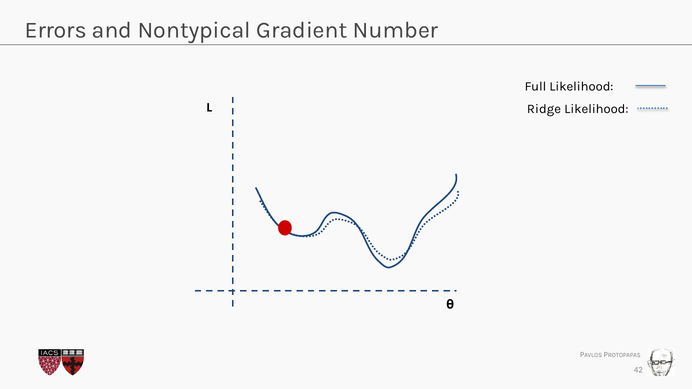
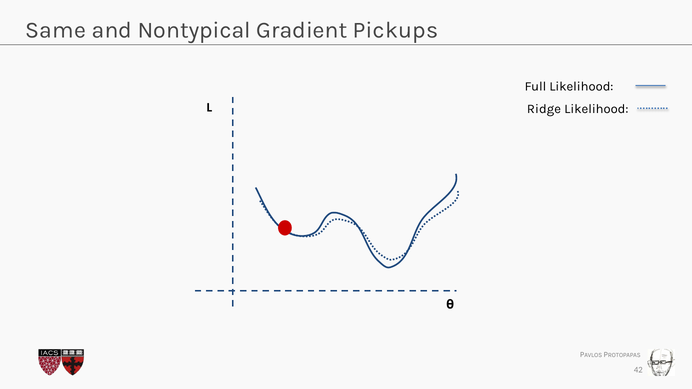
Errors: Errors -> Same (56, 30)
Number: Number -> Pickups (395, 30)
